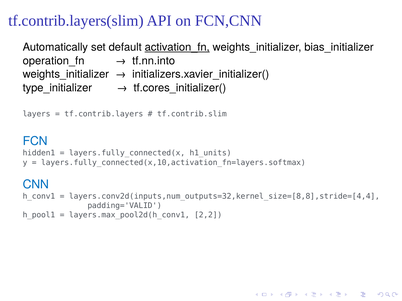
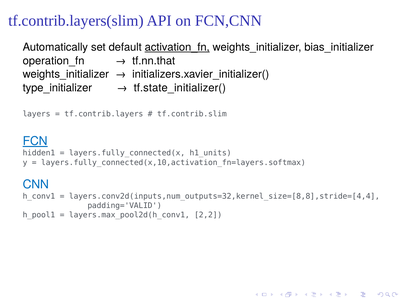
tf.nn.into: tf.nn.into -> tf.nn.that (154, 61)
tf.cores_initializer(: tf.cores_initializer( -> tf.state_initializer( (180, 88)
FCN underline: none -> present (35, 142)
